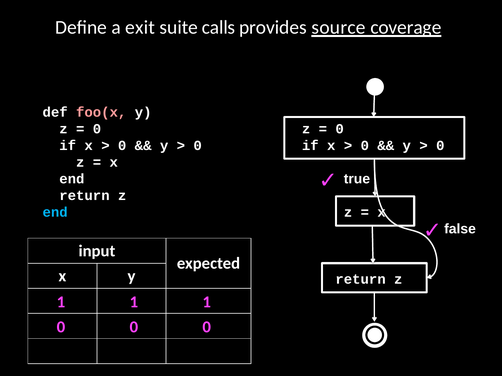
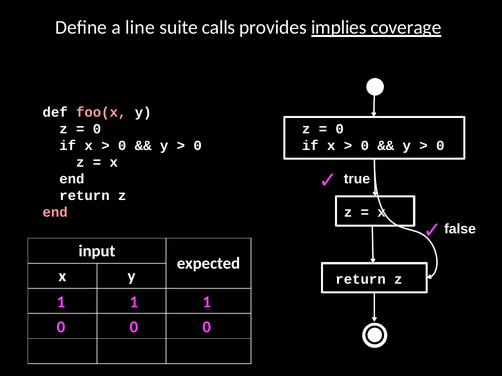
exit: exit -> line (140, 28)
source: source -> implies (339, 28)
end colour: light blue -> pink (55, 213)
